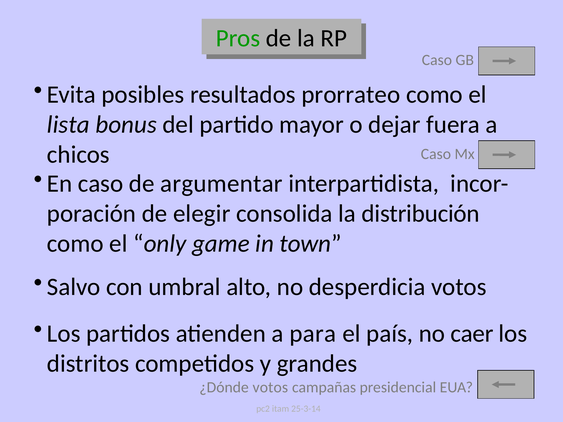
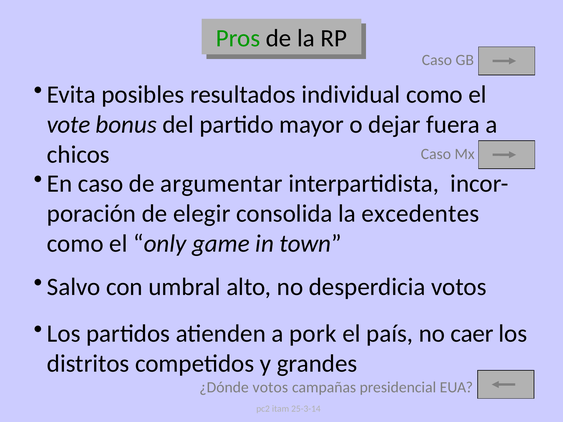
prorrateo: prorrateo -> individual (351, 95)
lista: lista -> vote (69, 125)
distribución: distribución -> excedentes (420, 214)
para: para -> pork (313, 334)
